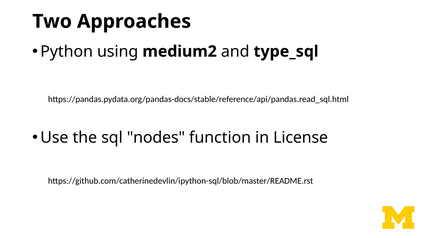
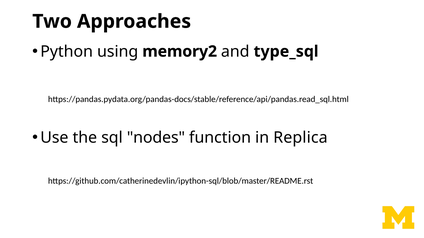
medium2: medium2 -> memory2 (180, 52)
License: License -> Replica (300, 138)
